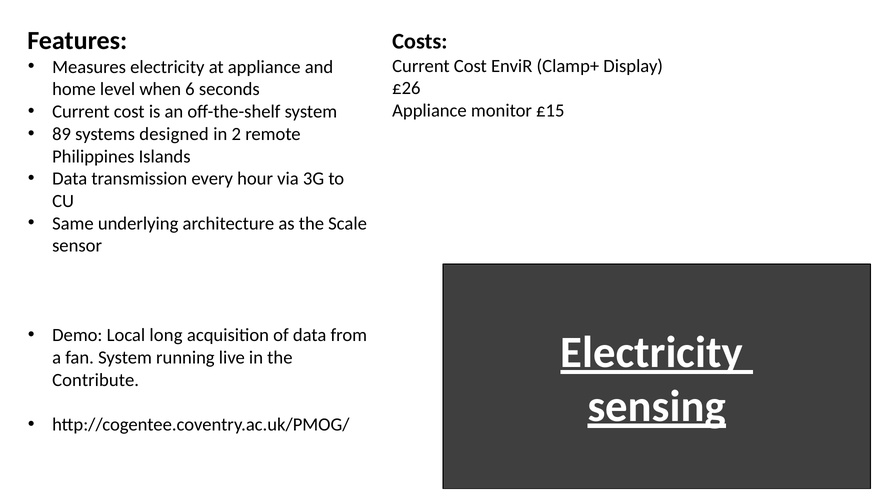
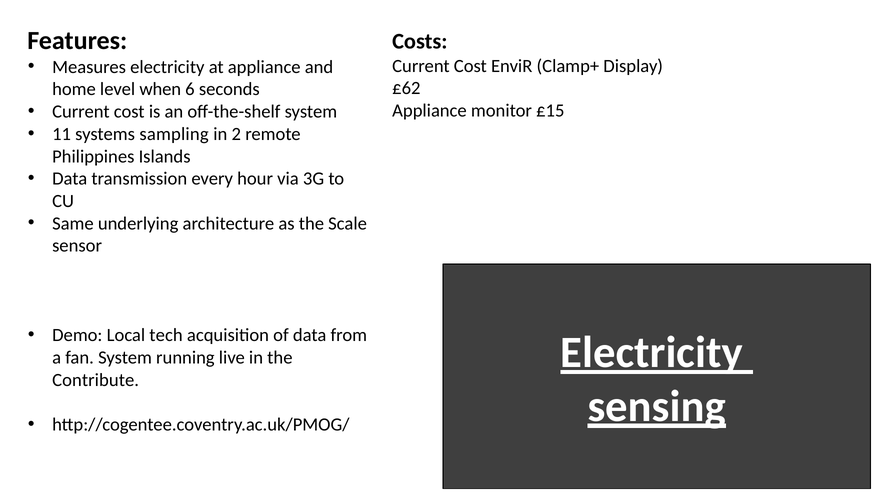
£26: £26 -> £62 (406, 88)
89: 89 -> 11 (62, 134)
designed: designed -> sampling (174, 134)
long: long -> tech (166, 335)
